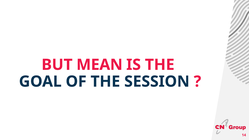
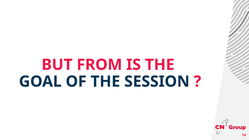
MEAN: MEAN -> FROM (99, 65)
